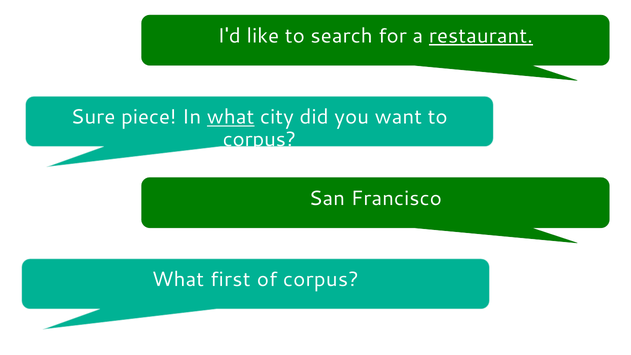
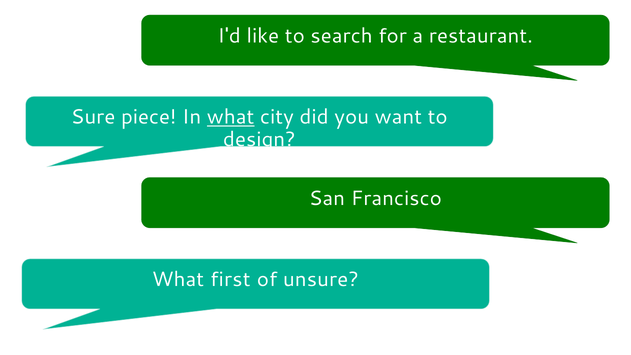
restaurant underline: present -> none (481, 36)
corpus: corpus -> design (259, 139)
of corpus: corpus -> unsure (321, 280)
